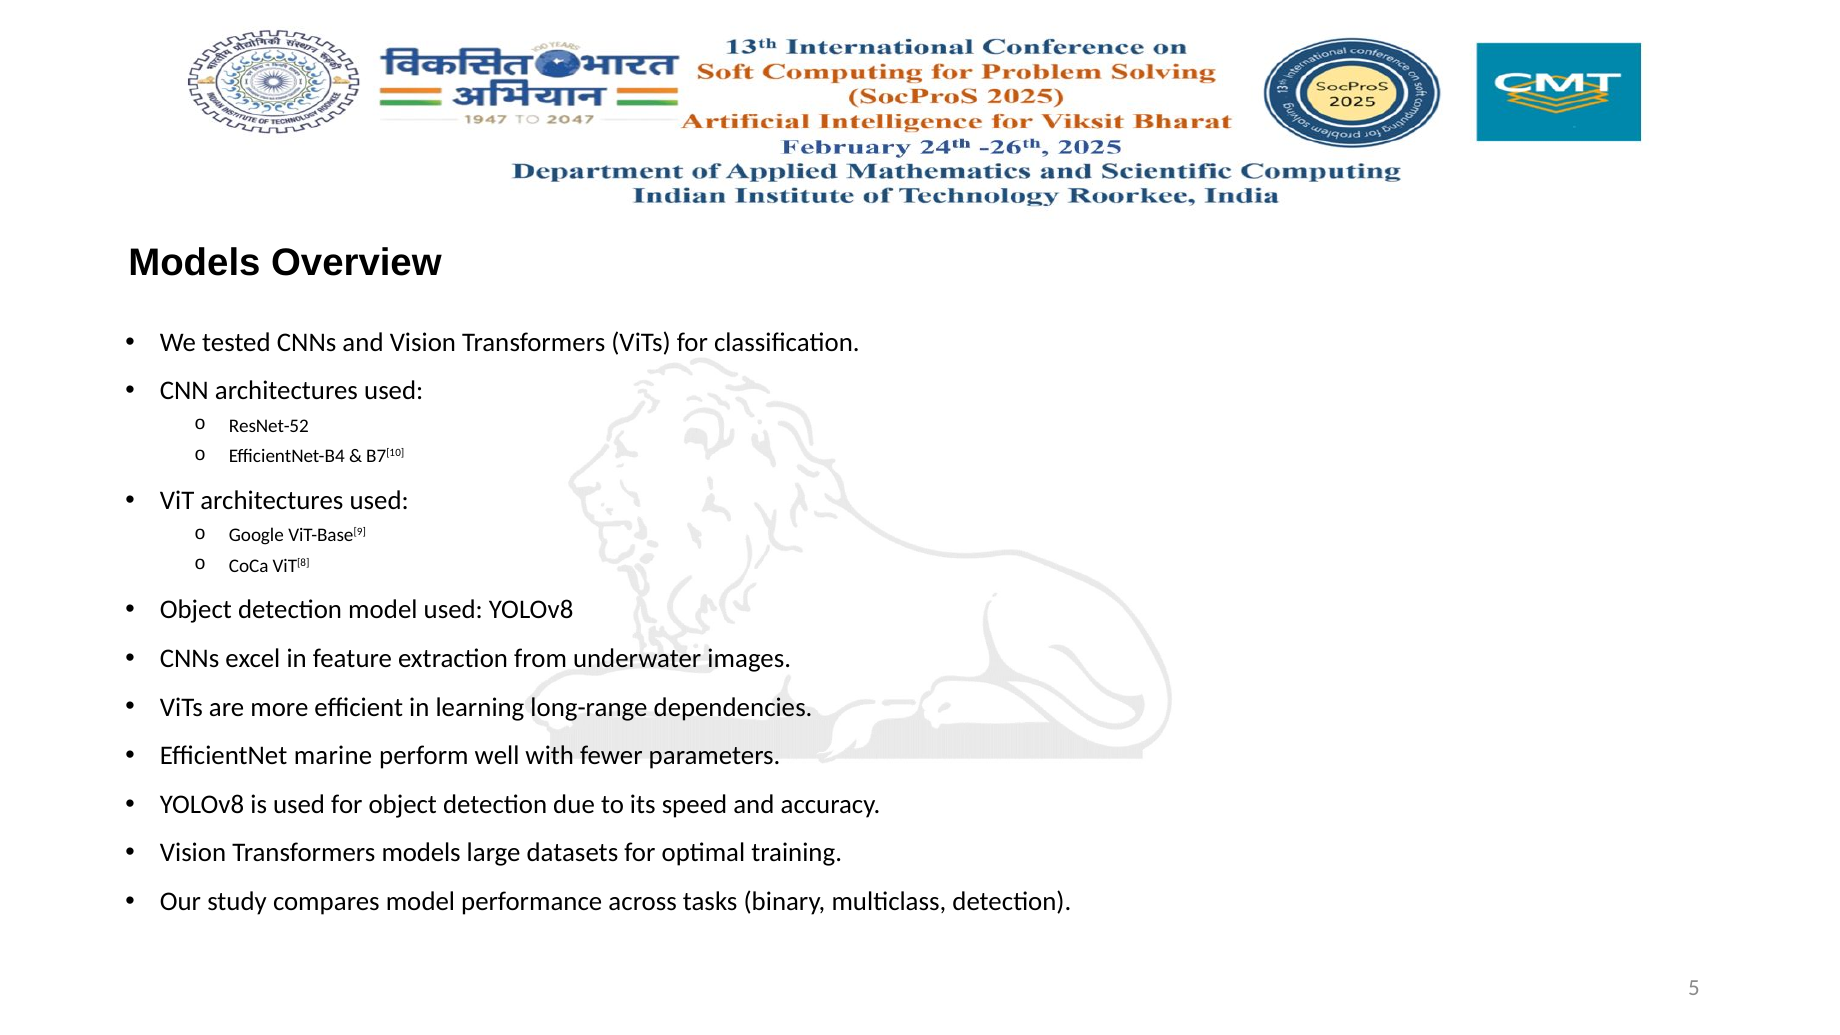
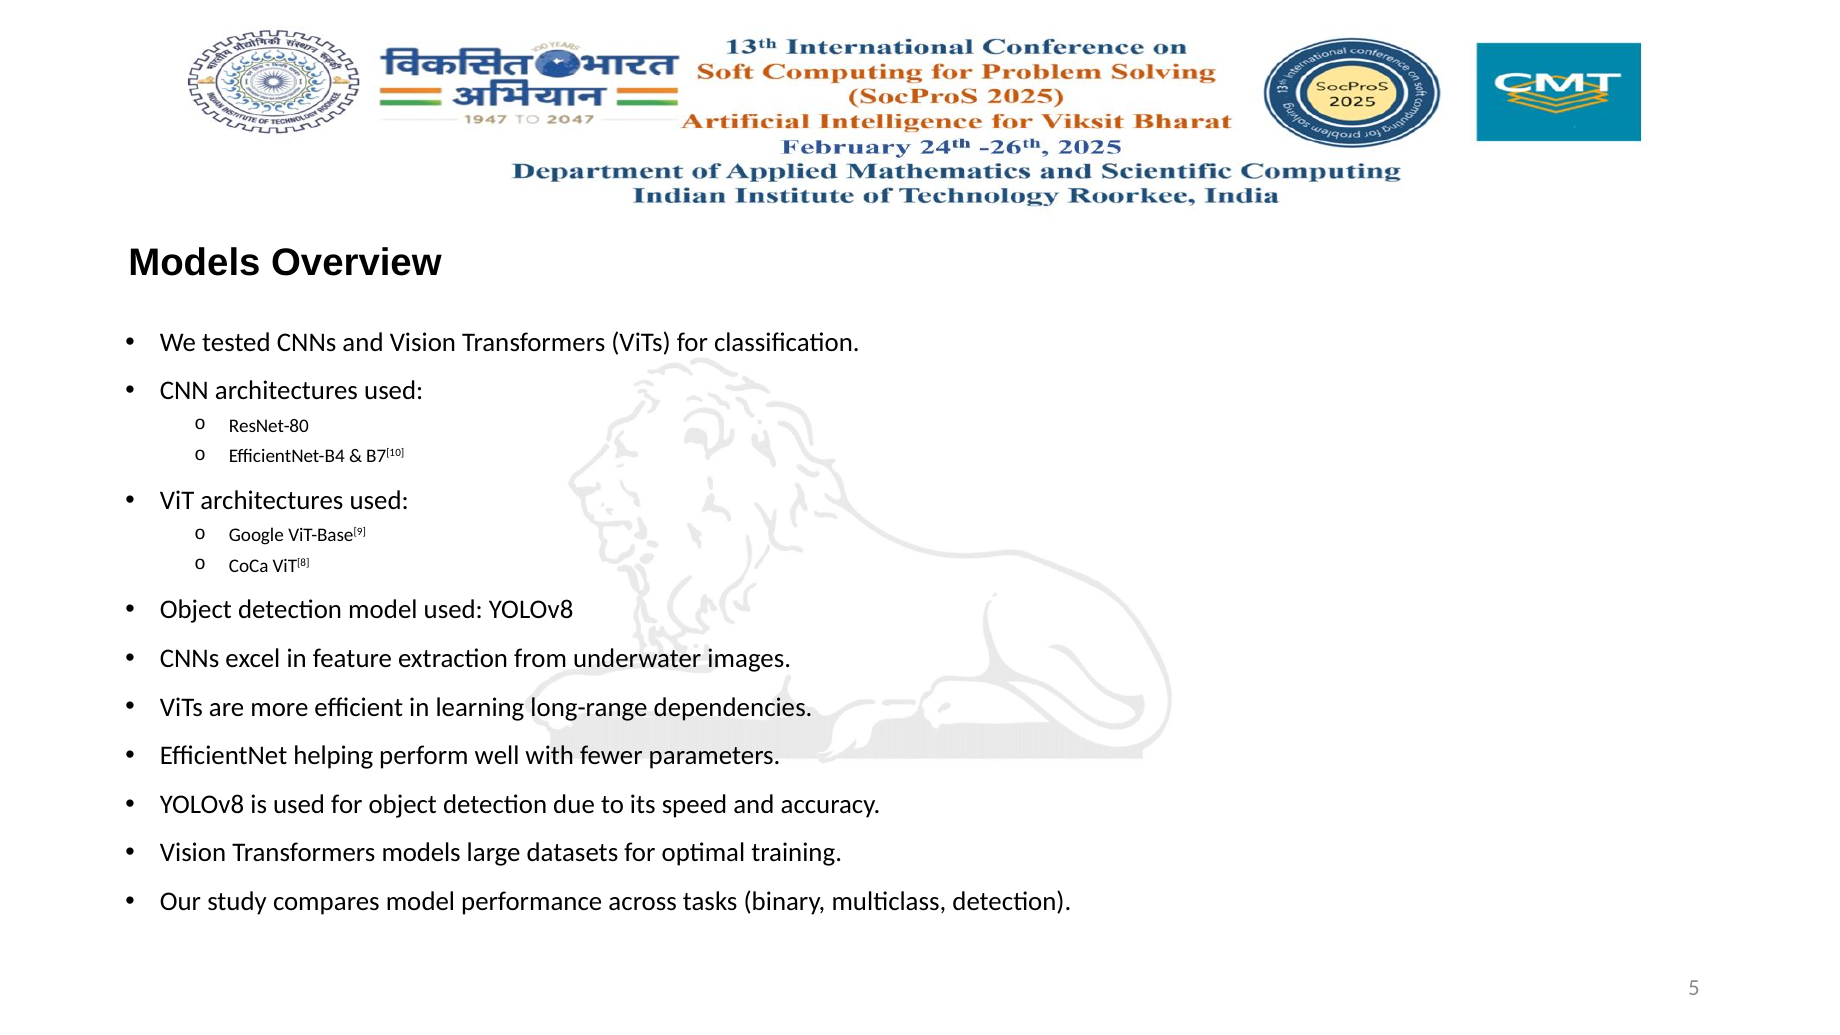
ResNet-52: ResNet-52 -> ResNet-80 (269, 426)
marine: marine -> helping (333, 756)
